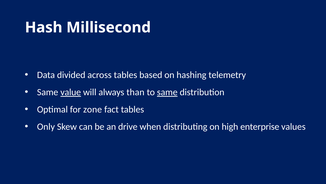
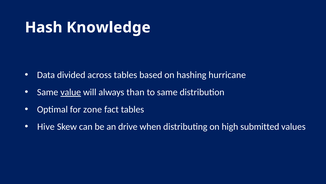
Millisecond: Millisecond -> Knowledge (108, 27)
telemetry: telemetry -> hurricane (227, 75)
same underline: present -> none (167, 92)
Only: Only -> Hive (46, 126)
enterprise: enterprise -> submitted (260, 126)
